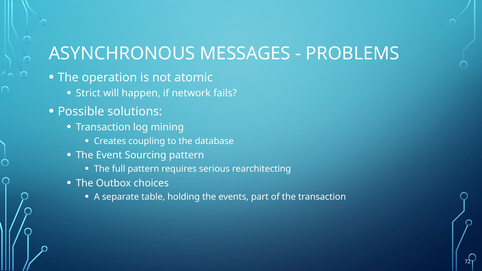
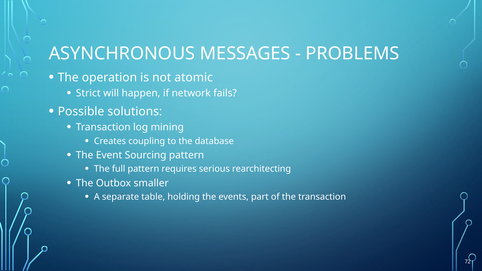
choices: choices -> smaller (151, 183)
